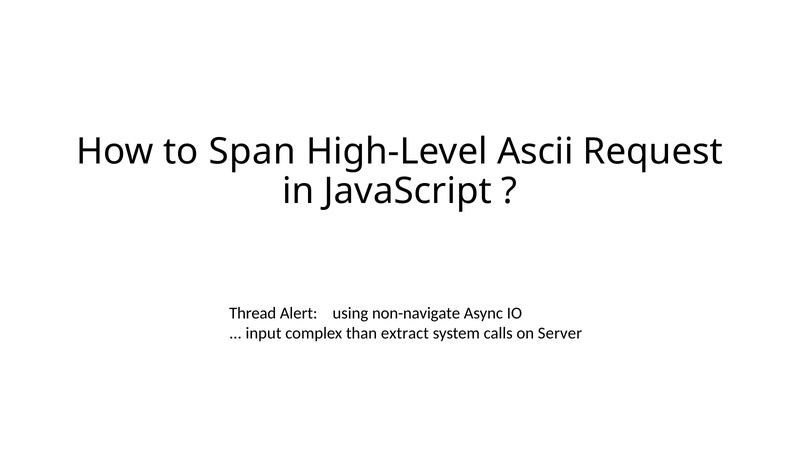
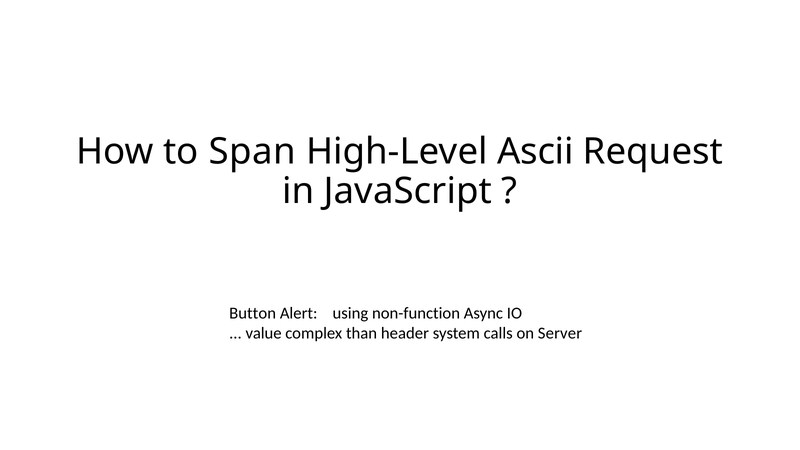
Thread: Thread -> Button (253, 313)
non-navigate: non-navigate -> non-function (416, 313)
input: input -> value (264, 333)
extract: extract -> header (405, 333)
